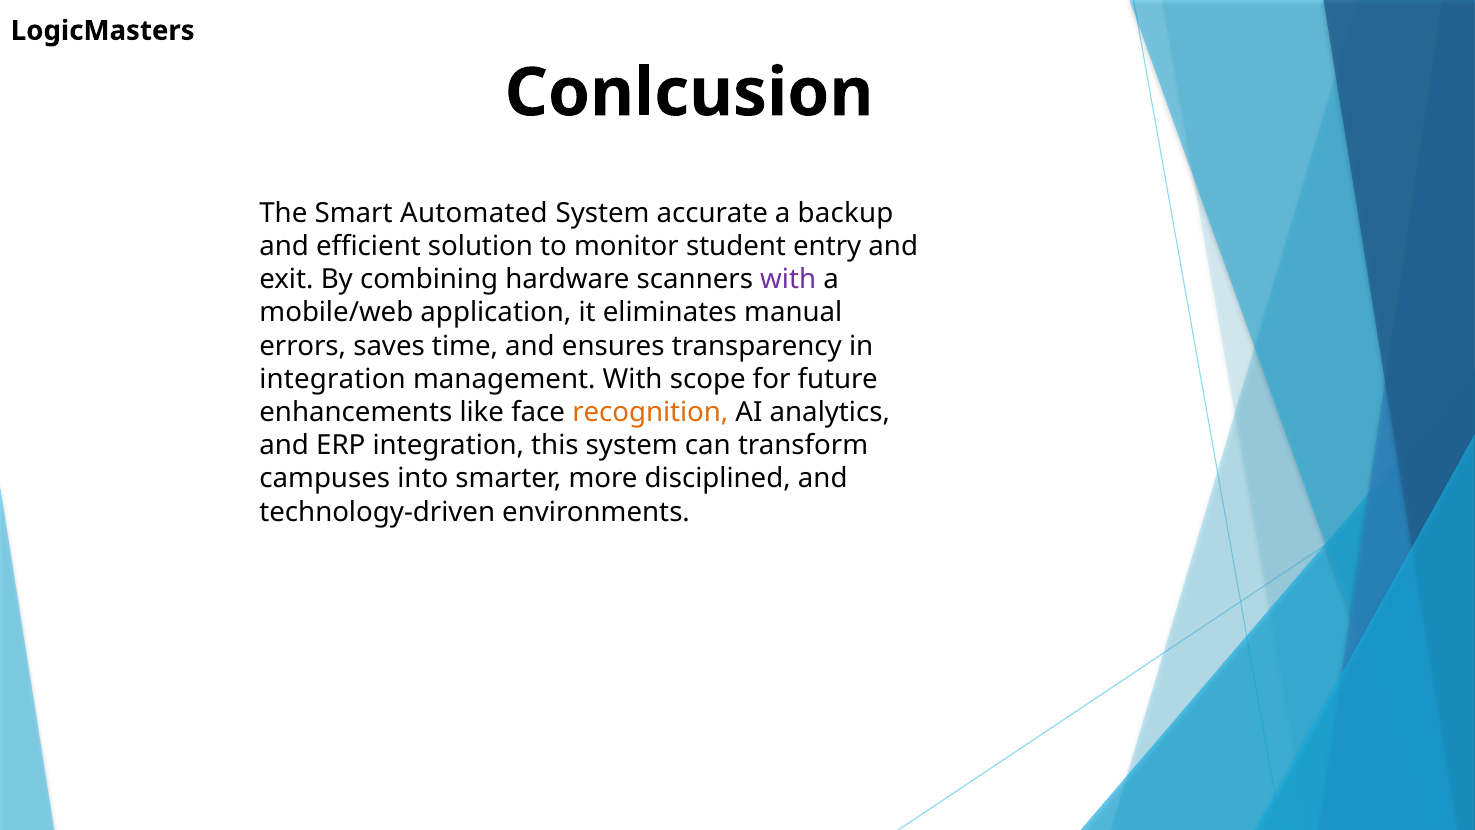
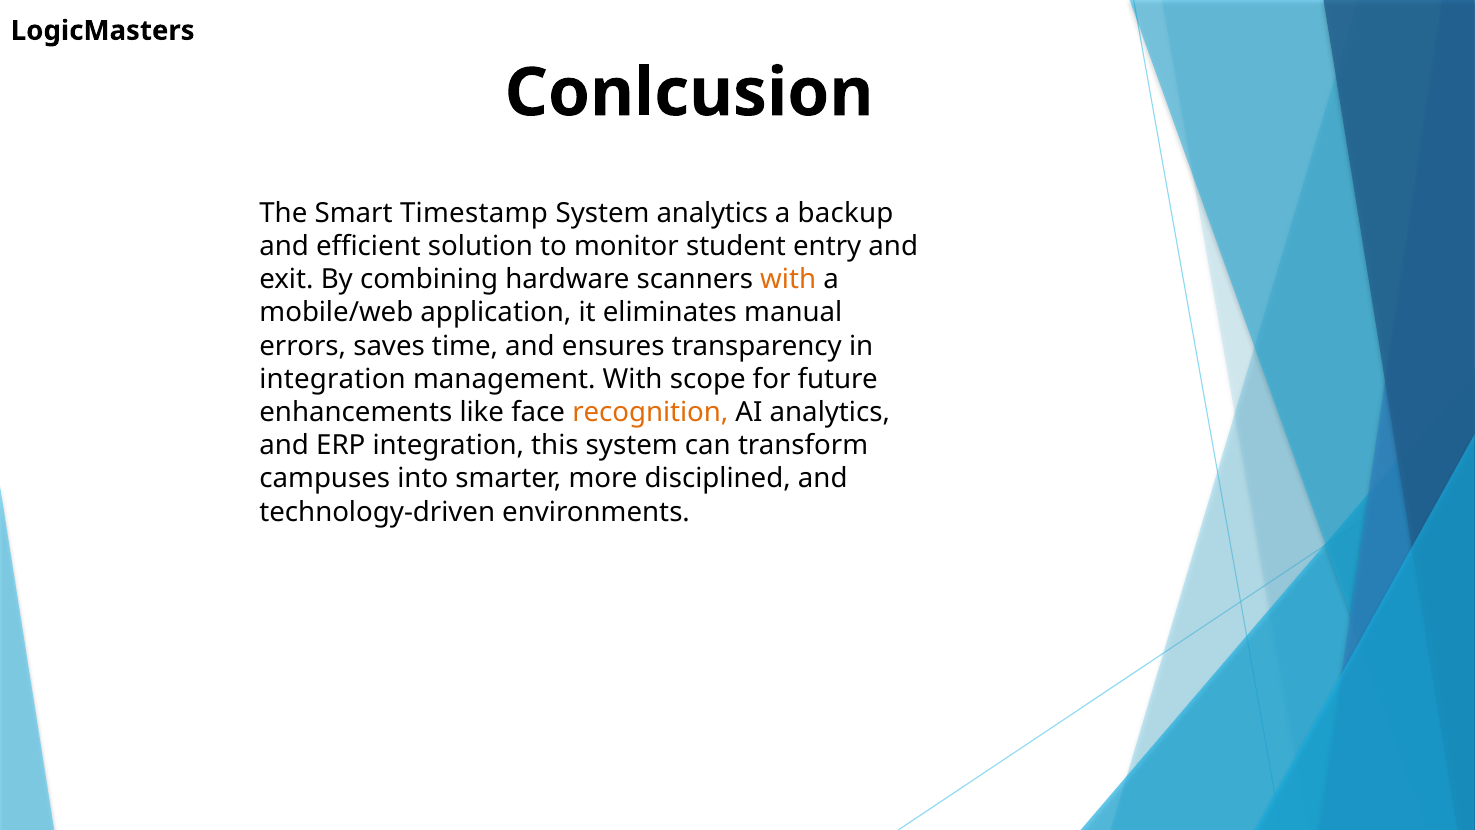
Automated: Automated -> Timestamp (474, 213)
System accurate: accurate -> analytics (712, 213)
with colour: purple -> orange (788, 279)
